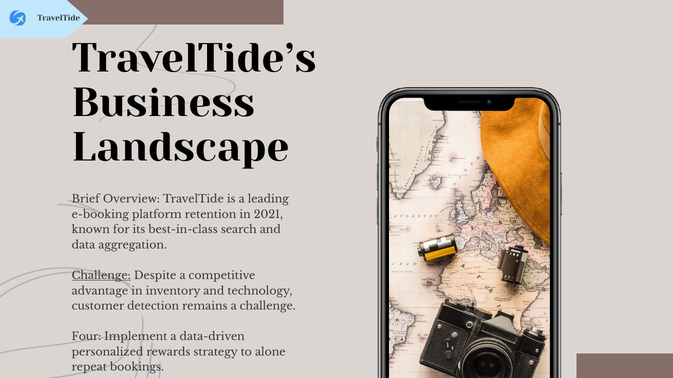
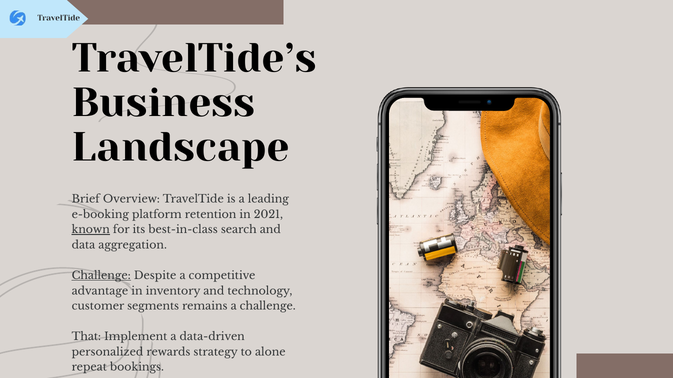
known underline: none -> present (91, 230)
detection: detection -> segments (153, 307)
Four: Four -> That (86, 337)
